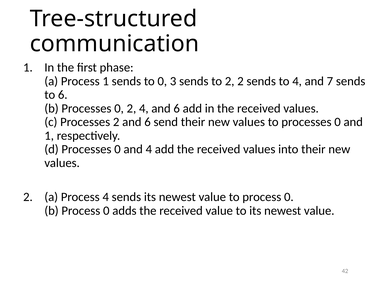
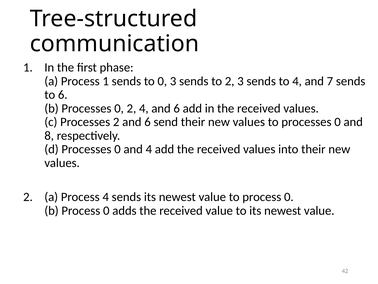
2 2: 2 -> 3 (240, 81)
1: 1 -> 8 (49, 135)
